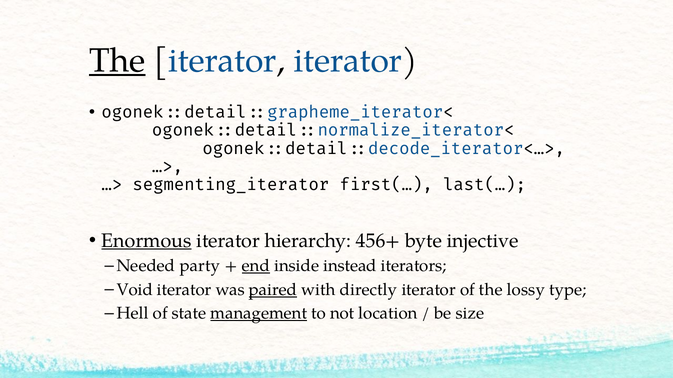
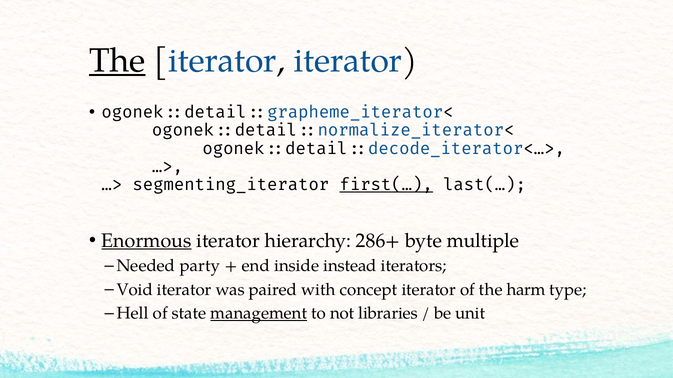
first(… underline: none -> present (386, 185)
456+: 456+ -> 286+ (378, 241)
injective: injective -> multiple (483, 241)
end underline: present -> none (256, 266)
paired underline: present -> none (273, 290)
directly: directly -> concept (369, 290)
lossy: lossy -> harm (526, 290)
location: location -> libraries (388, 314)
size: size -> unit (470, 314)
